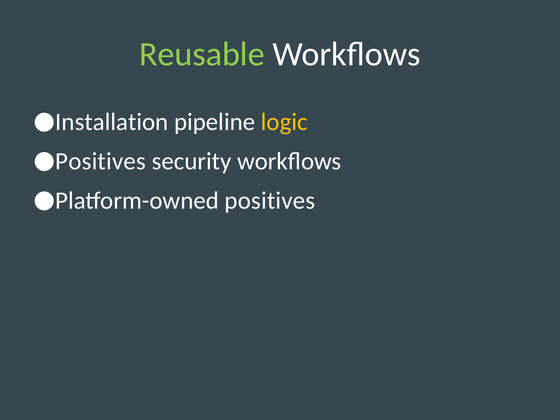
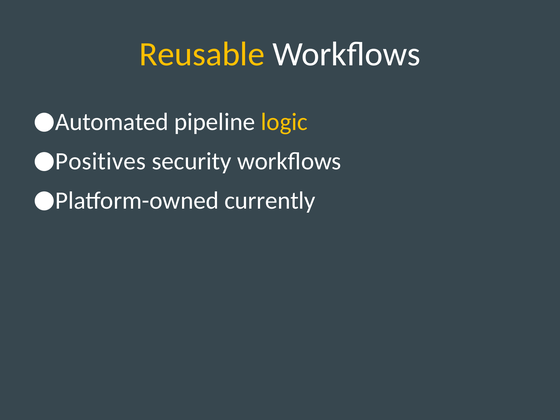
Reusable colour: light green -> yellow (202, 54)
Installation: Installation -> Automated (112, 122)
Platform-owned positives: positives -> currently (270, 201)
